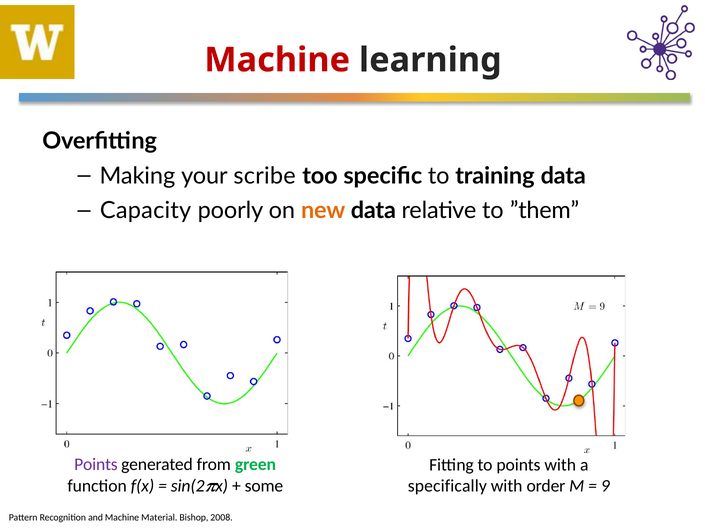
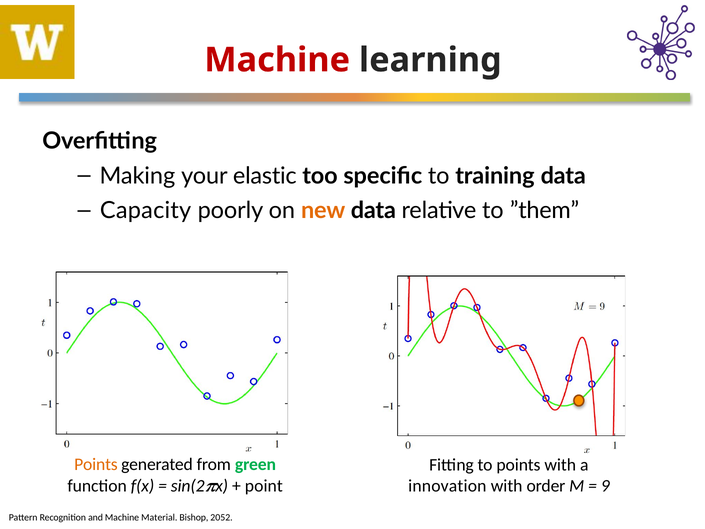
scribe: scribe -> elastic (265, 176)
Points colour: purple -> orange (96, 464)
some: some -> point (264, 486)
specifically: specifically -> innovation (447, 486)
2008: 2008 -> 2052 (222, 517)
